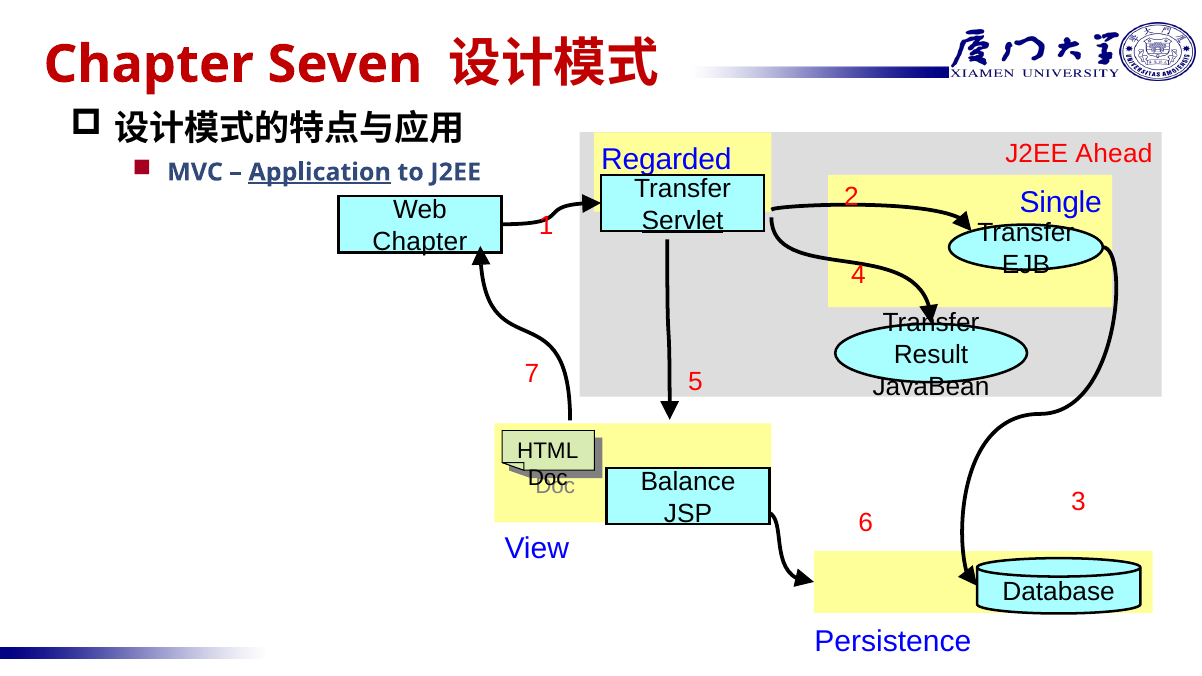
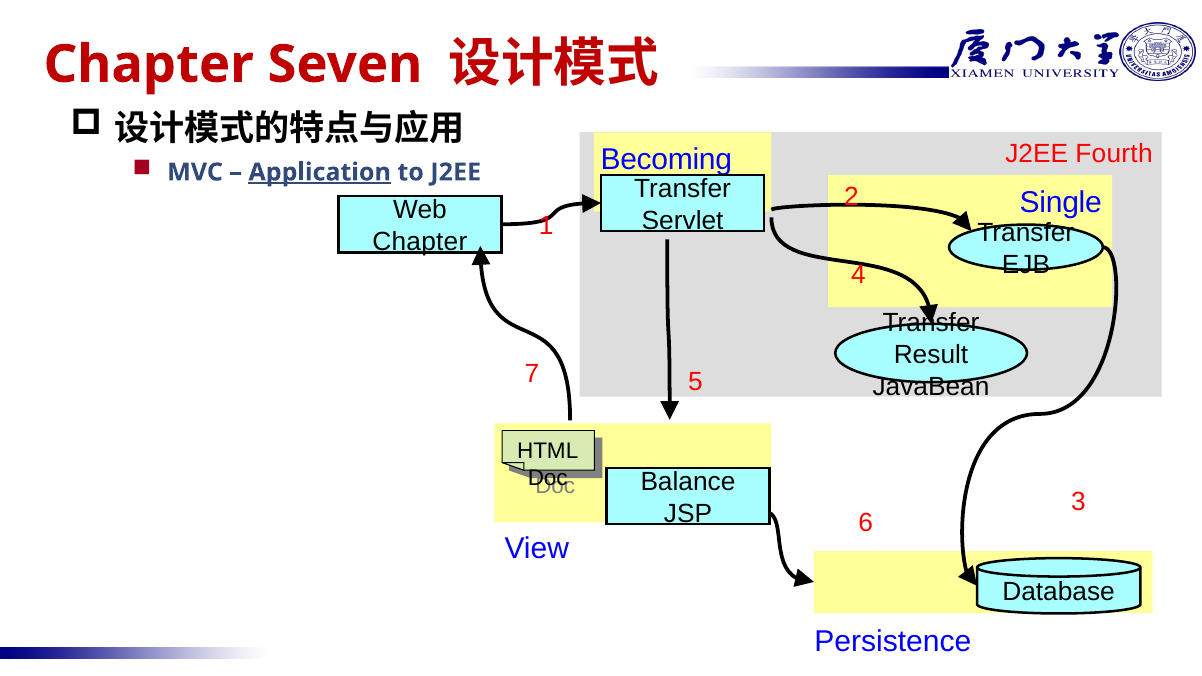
Ahead: Ahead -> Fourth (1114, 154)
Regarded: Regarded -> Becoming (666, 160)
Servlet underline: present -> none (683, 221)
